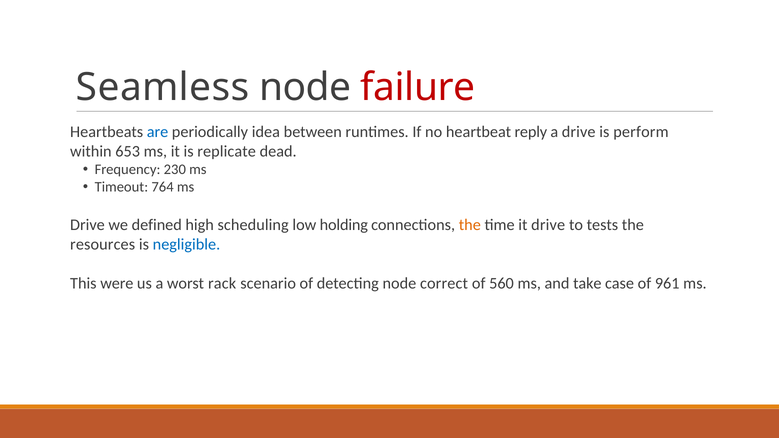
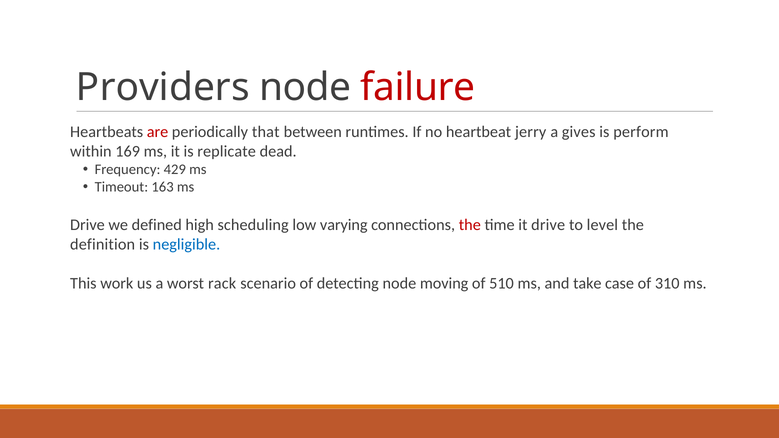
Seamless: Seamless -> Providers (163, 87)
are colour: blue -> red (158, 132)
idea: idea -> that (266, 132)
reply: reply -> jerry (531, 132)
a drive: drive -> gives (579, 132)
653: 653 -> 169 (128, 151)
230: 230 -> 429 (175, 170)
764: 764 -> 163 (163, 187)
holding: holding -> varying (344, 225)
the colour: orange -> red (470, 225)
tests: tests -> level (602, 225)
resources: resources -> definition (103, 245)
were: were -> work (117, 284)
correct: correct -> moving (444, 284)
560: 560 -> 510 (502, 284)
961: 961 -> 310 (667, 284)
